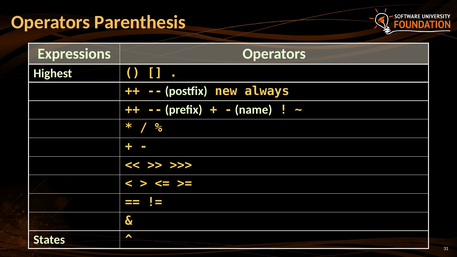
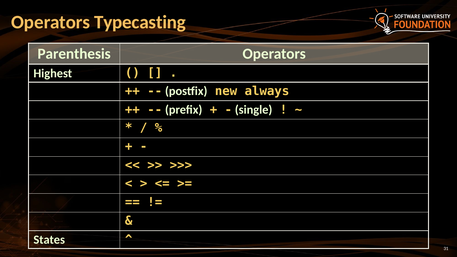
Parenthesis: Parenthesis -> Typecasting (140, 22)
Expressions: Expressions -> Parenthesis (74, 54)
name: name -> single (254, 110)
